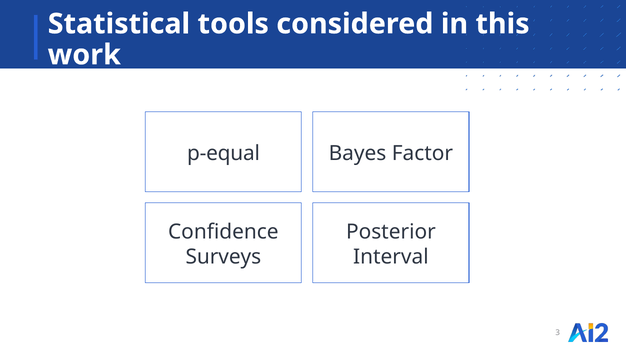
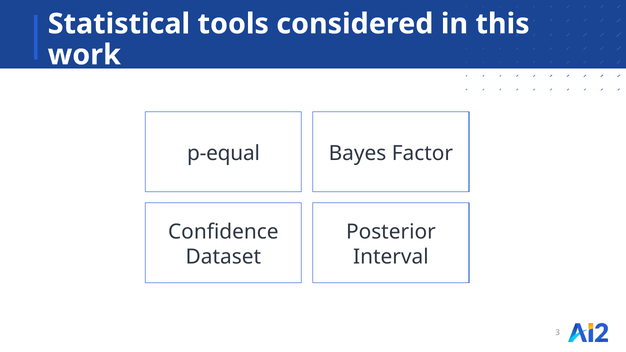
Surveys: Surveys -> Dataset (223, 257)
